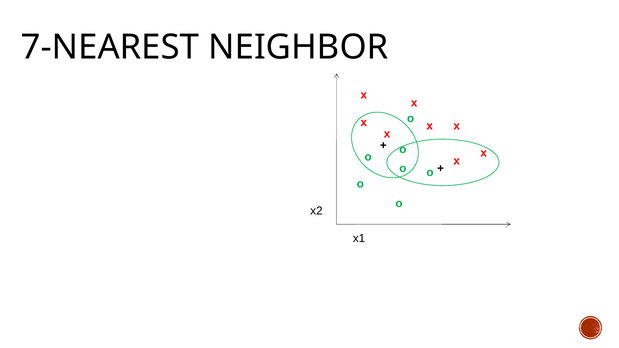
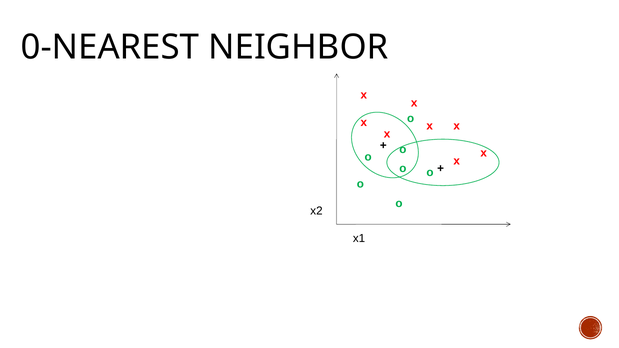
7-NEAREST: 7-NEAREST -> 0-NEAREST (110, 47)
